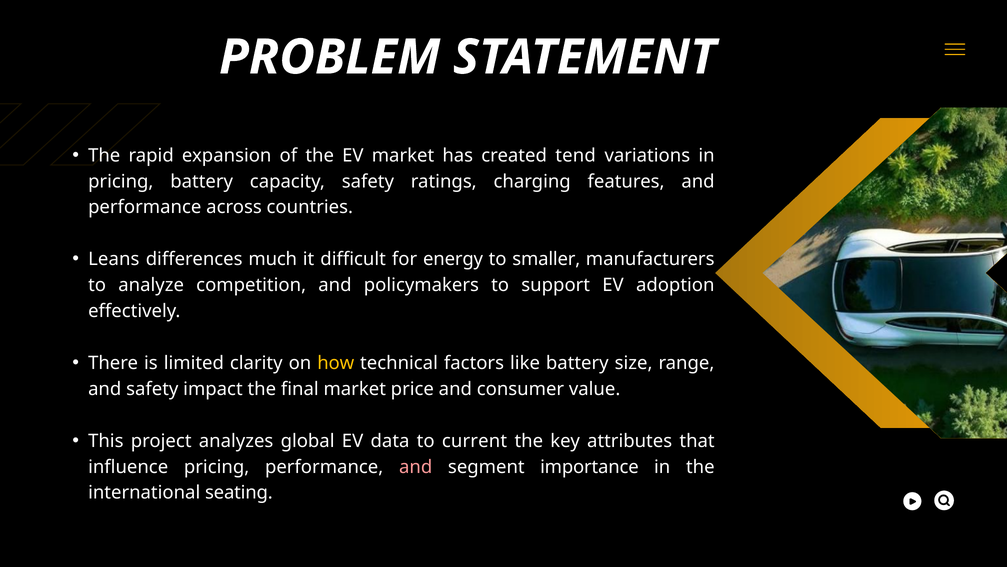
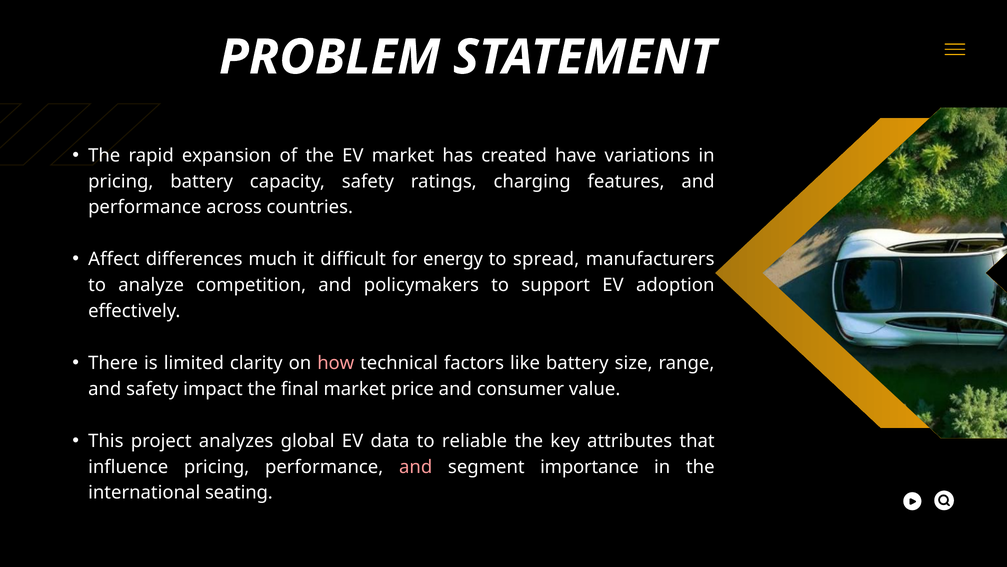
tend: tend -> have (576, 155)
Leans: Leans -> Affect (114, 259)
smaller: smaller -> spread (546, 259)
how colour: yellow -> pink (336, 363)
current: current -> reliable (475, 440)
